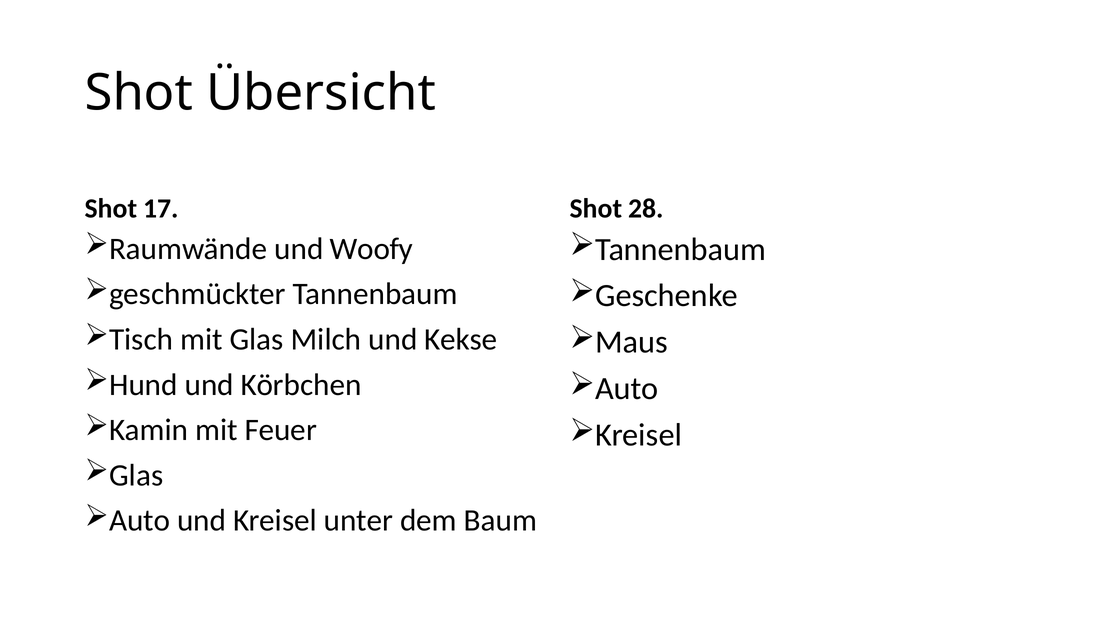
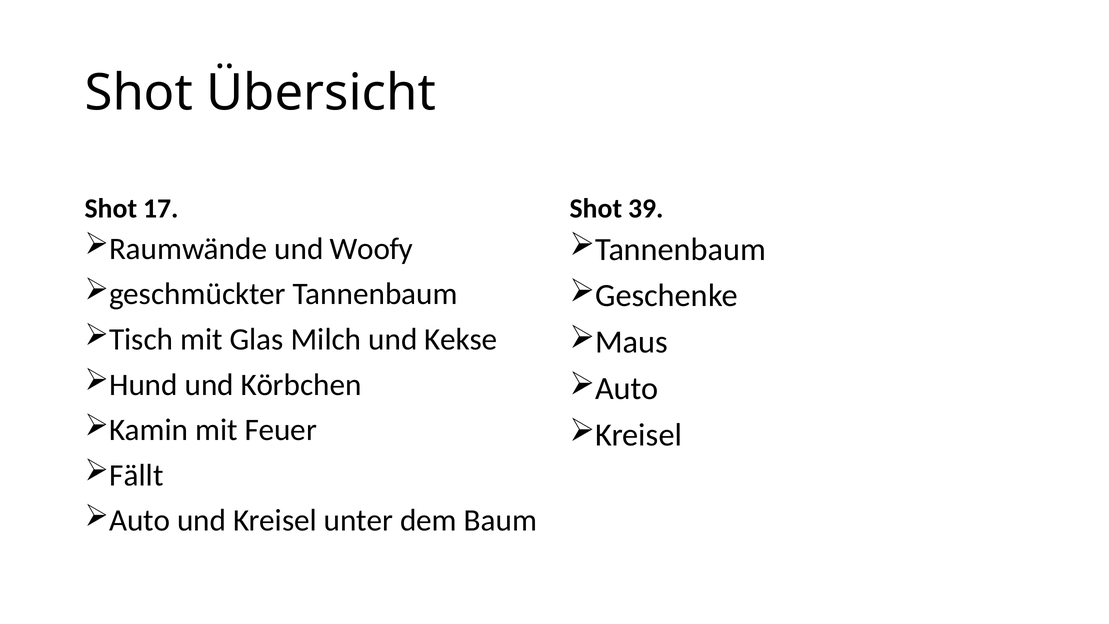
28: 28 -> 39 (646, 209)
Glas: Glas -> Fällt (136, 475)
